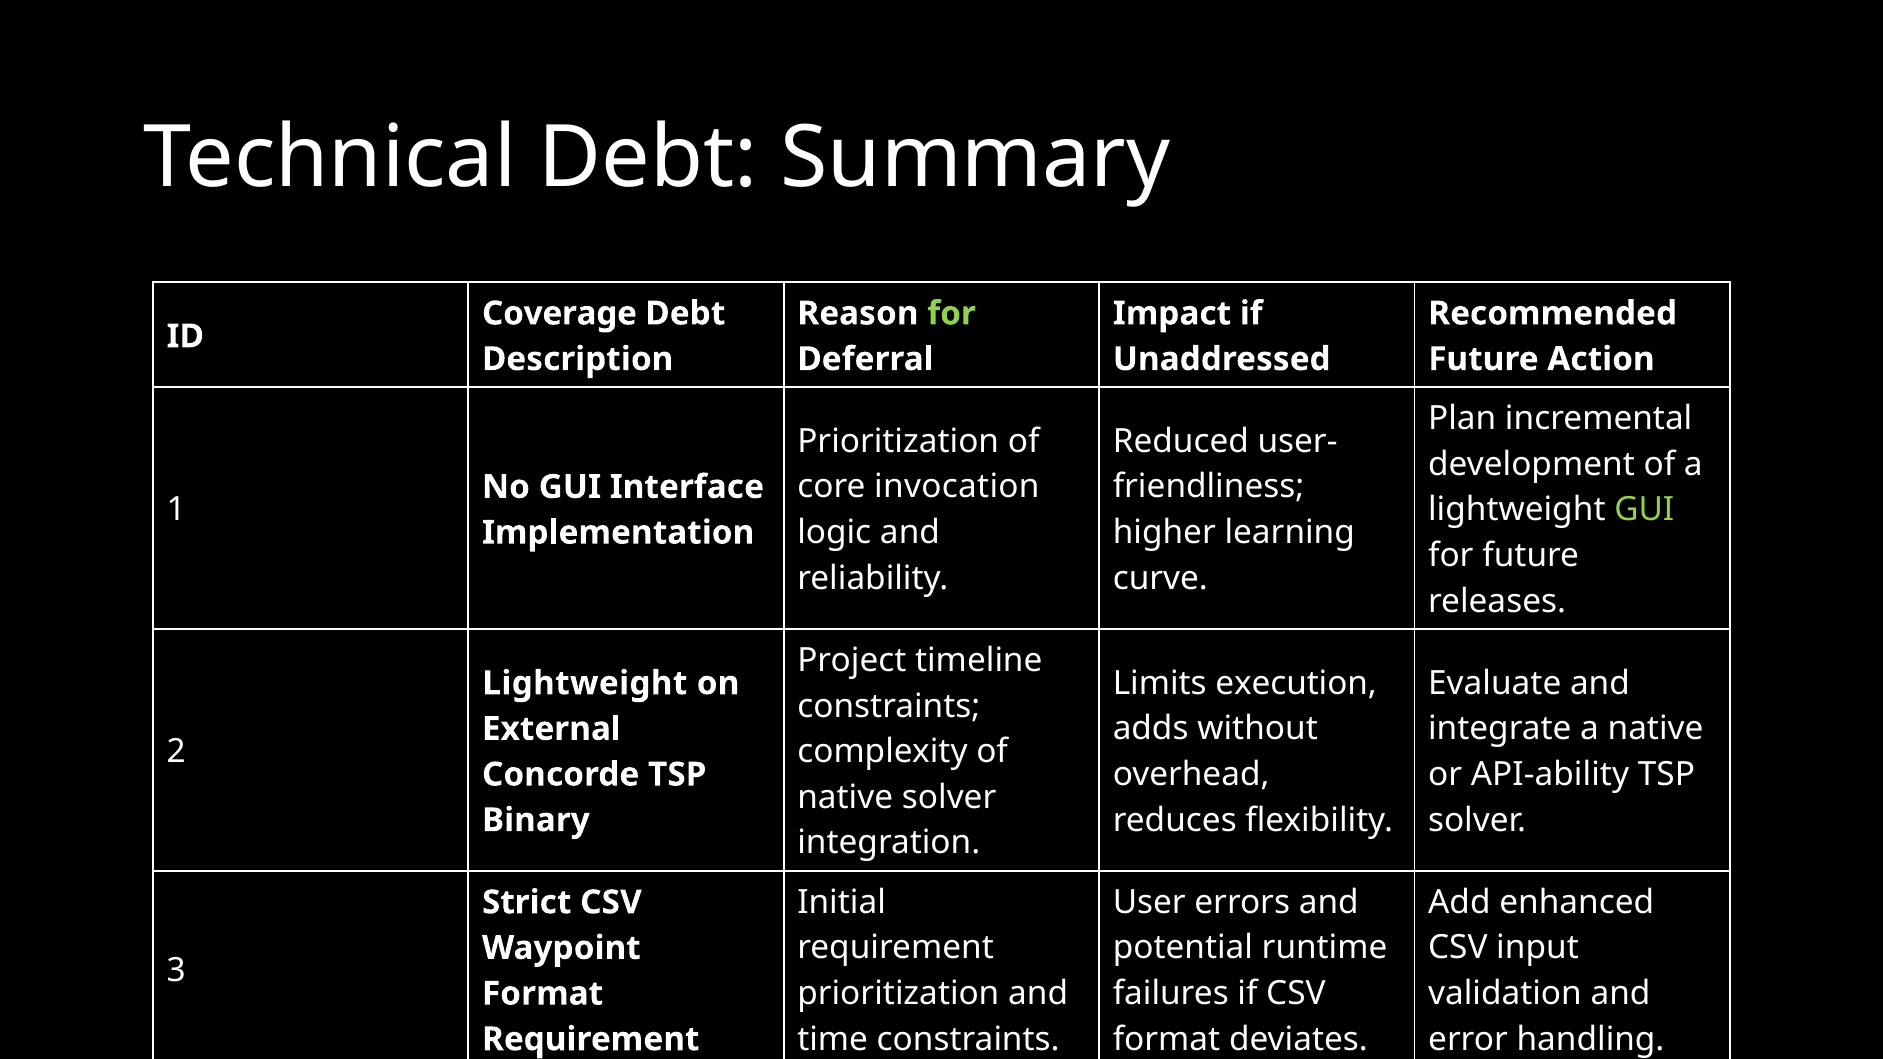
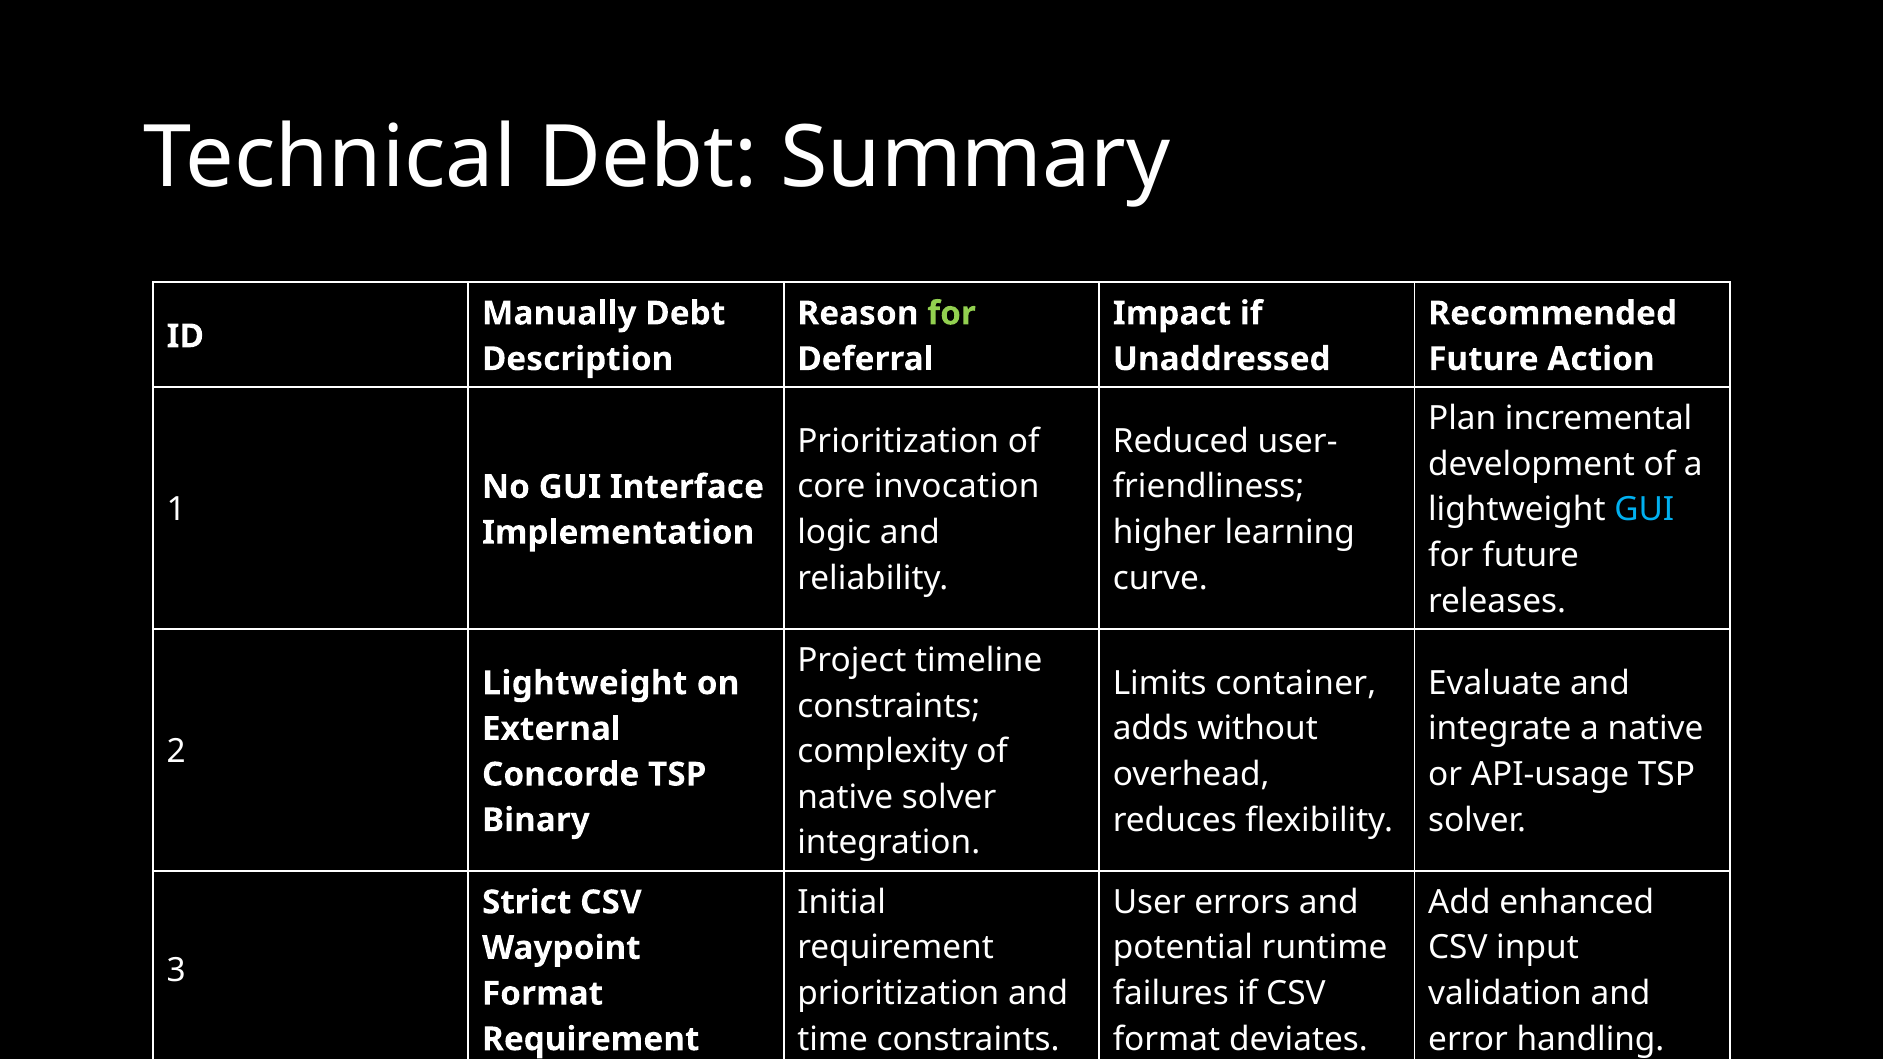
Coverage: Coverage -> Manually (559, 314)
GUI colour: light green -> light blue (1644, 510)
execution: execution -> container (1296, 683)
API-ability: API-ability -> API-usage (1550, 775)
